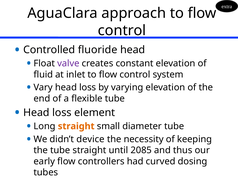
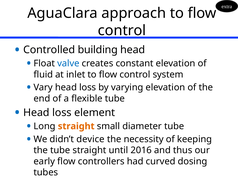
fluoride: fluoride -> building (98, 50)
valve colour: purple -> blue (68, 64)
2085: 2085 -> 2016 (141, 151)
